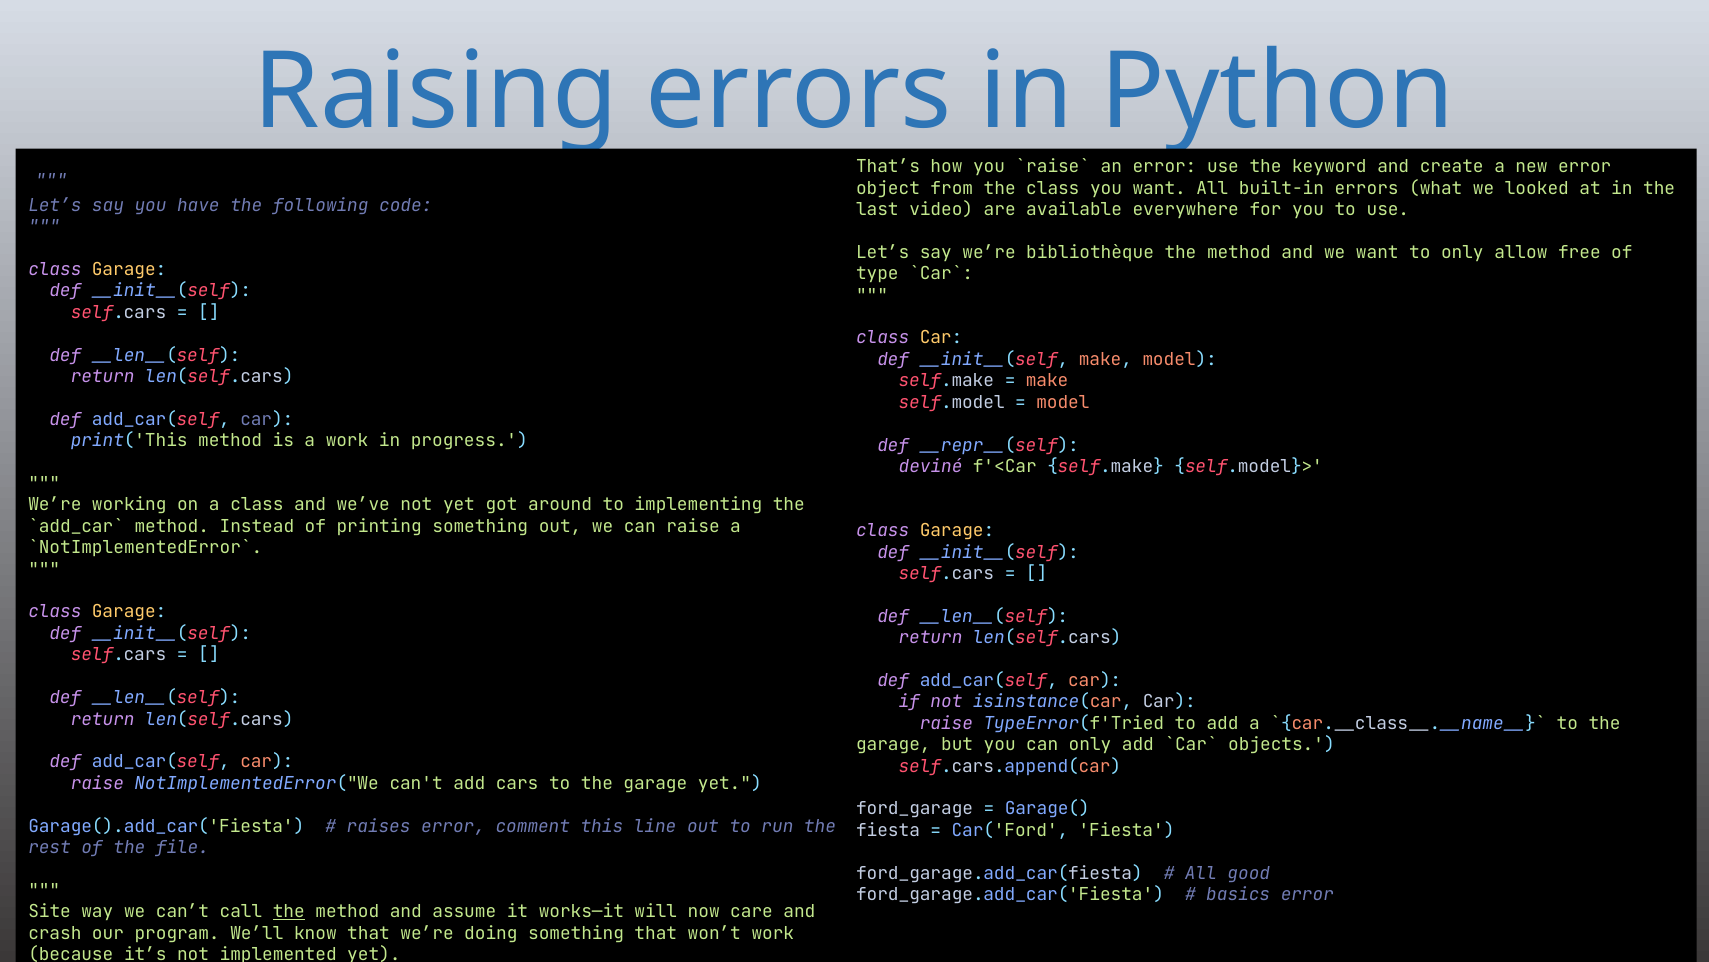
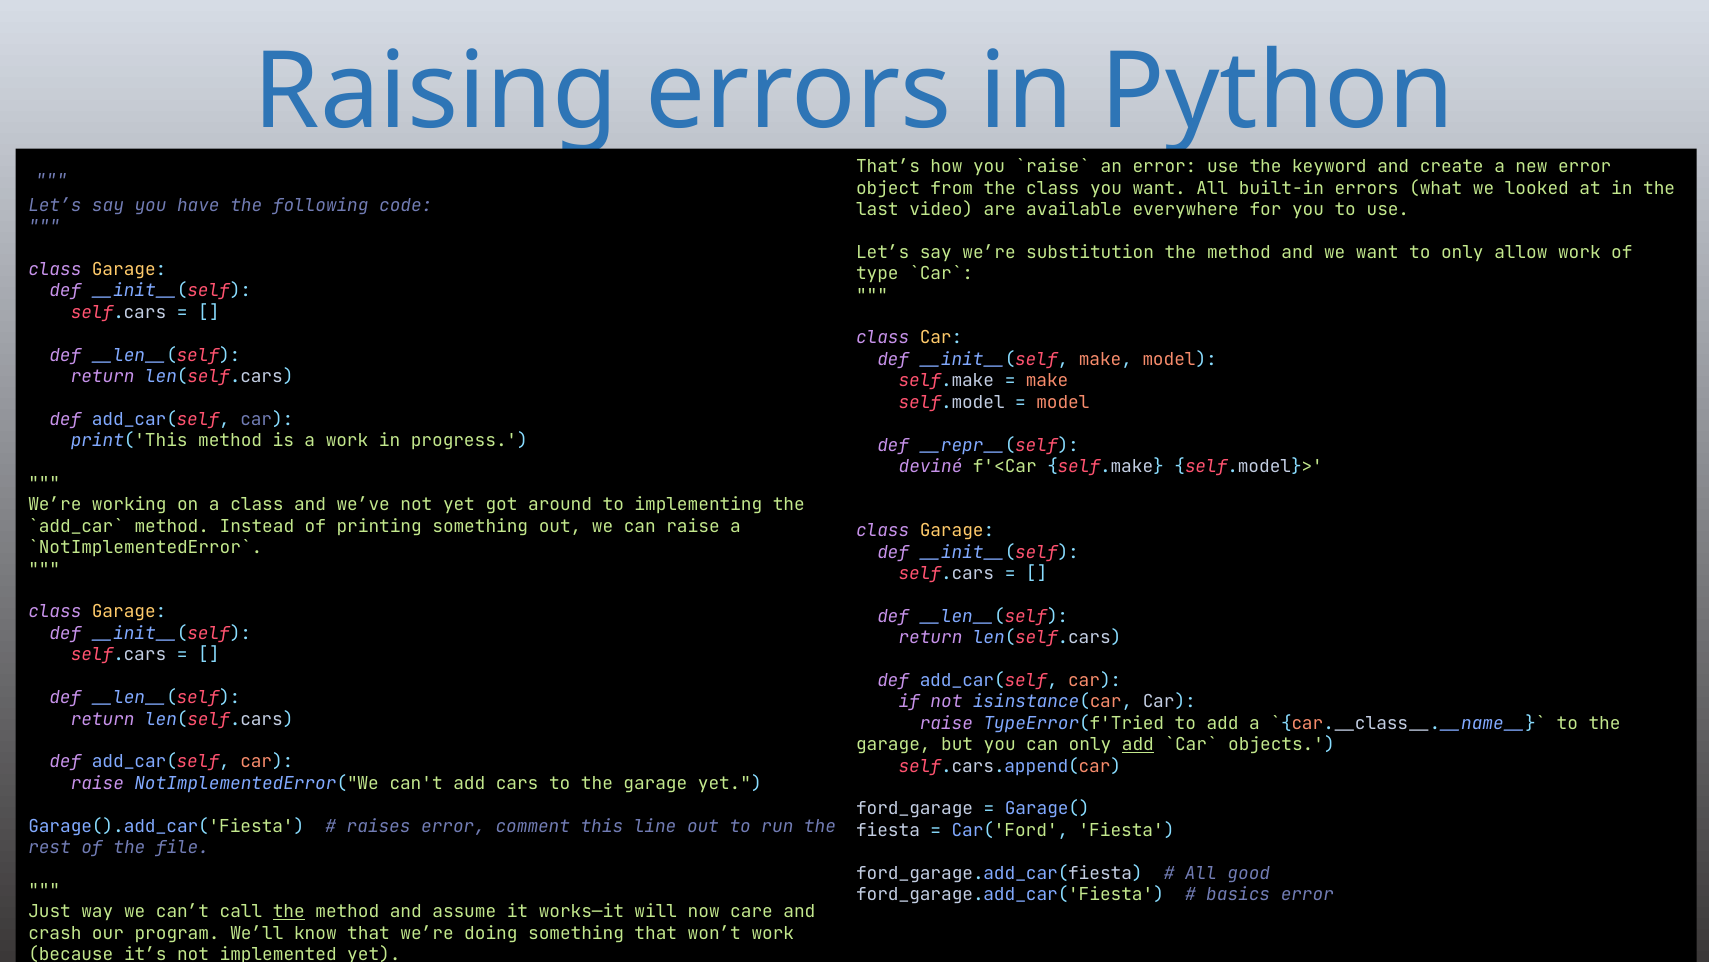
bibliothèque: bibliothèque -> substitution (1090, 252)
allow free: free -> work (1579, 252)
add underline: none -> present (1138, 744)
Site: Site -> Just (50, 911)
